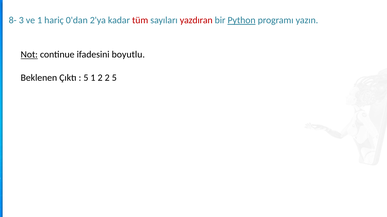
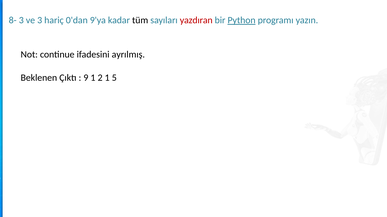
ve 1: 1 -> 3 (40, 20)
2'ya: 2'ya -> 9'ya (98, 20)
tüm colour: red -> black (140, 20)
Not underline: present -> none (29, 55)
boyutlu: boyutlu -> ayrılmış (128, 55)
5: 5 -> 9 (86, 78)
2 2: 2 -> 1 (107, 78)
